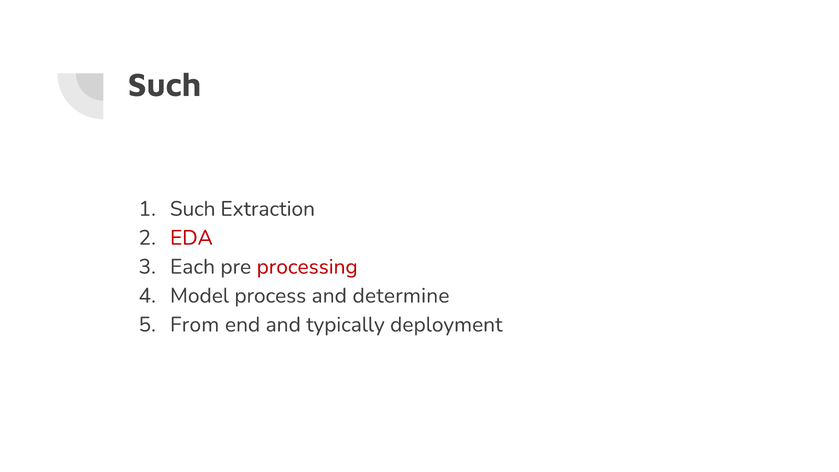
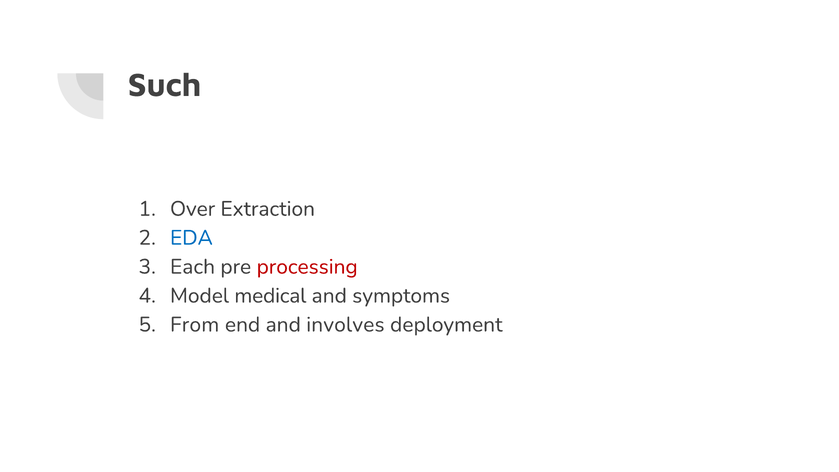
Such: Such -> Over (193, 209)
EDA colour: red -> blue (191, 238)
process: process -> medical (270, 296)
determine: determine -> symptoms (401, 296)
typically: typically -> involves (345, 325)
